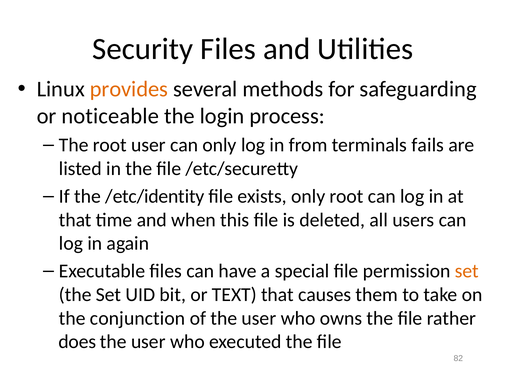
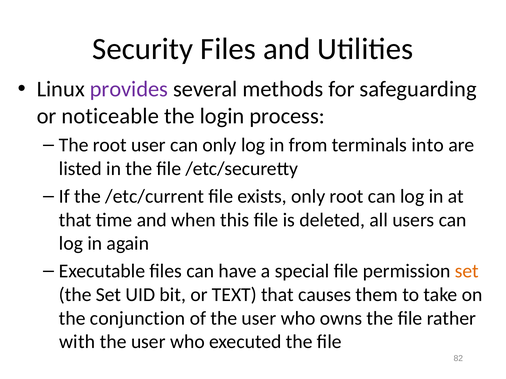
provides colour: orange -> purple (129, 89)
fails: fails -> into (428, 145)
/etc/identity: /etc/identity -> /etc/current (155, 197)
does: does -> with (77, 342)
